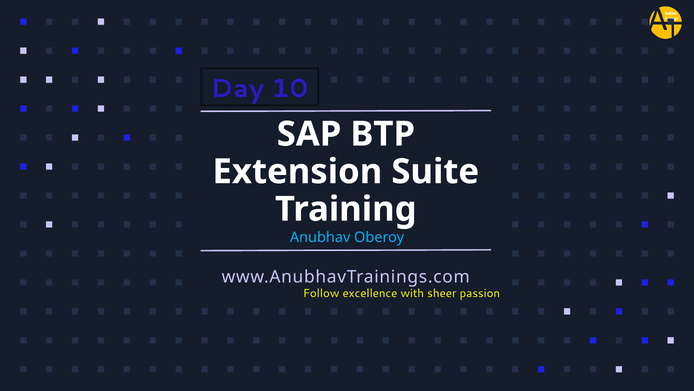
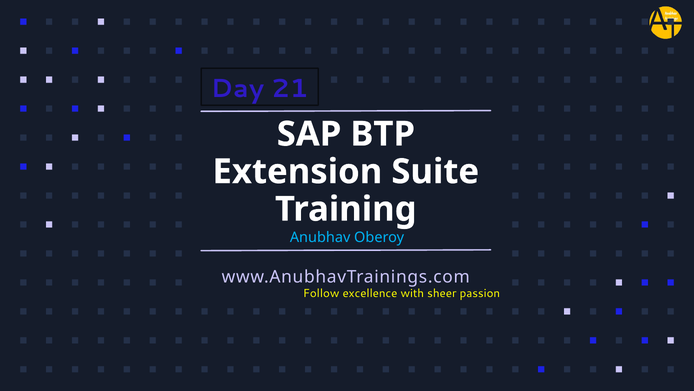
10: 10 -> 21 (290, 88)
